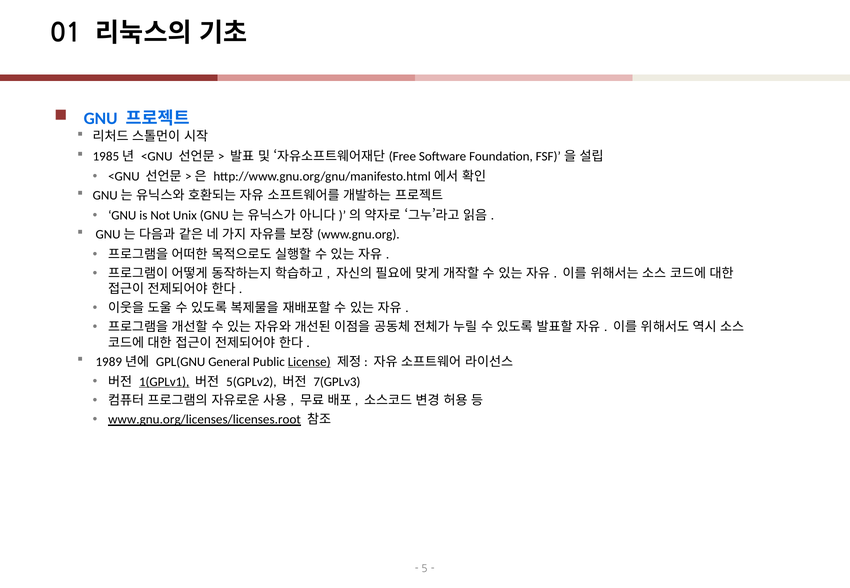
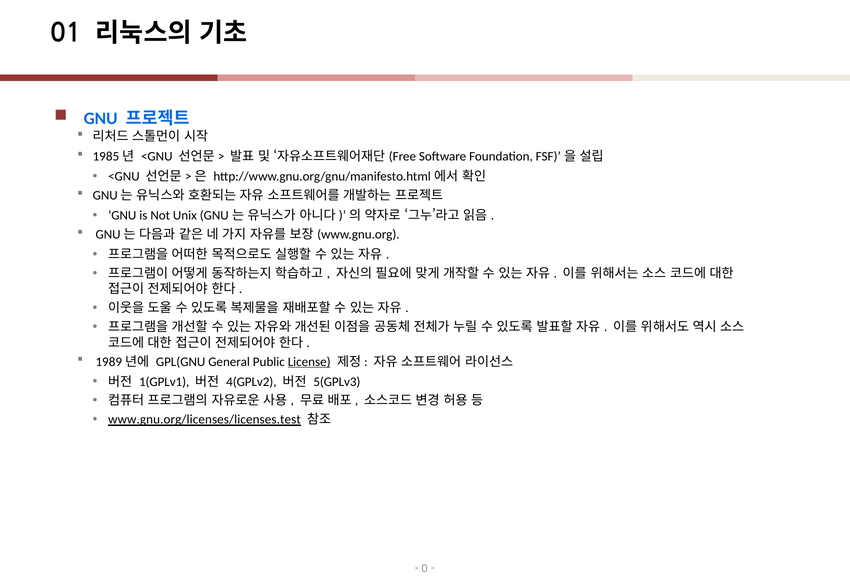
1(GPLv1 underline: present -> none (164, 382)
5(GPLv2: 5(GPLv2 -> 4(GPLv2 (251, 382)
7(GPLv3: 7(GPLv3 -> 5(GPLv3 (337, 382)
www.gnu.org/licenses/licenses.root: www.gnu.org/licenses/licenses.root -> www.gnu.org/licenses/licenses.test (204, 420)
5: 5 -> 0 (425, 569)
